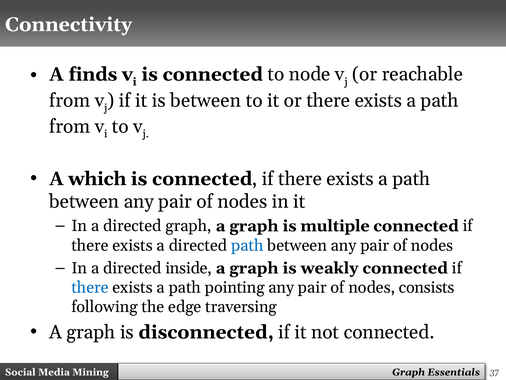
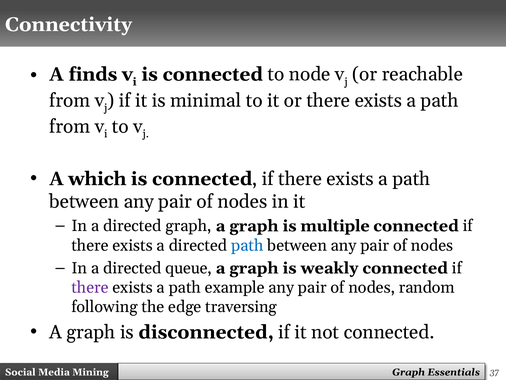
is between: between -> minimal (206, 100)
inside: inside -> queue (189, 268)
there colour: blue -> purple (90, 287)
pointing: pointing -> example (235, 287)
consists: consists -> random (427, 287)
